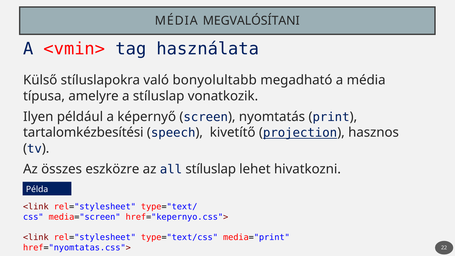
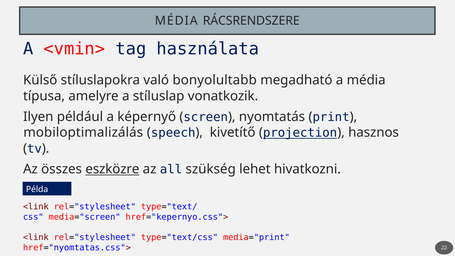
MEGVALÓSÍTANI: MEGVALÓSÍTANI -> RÁCSRENDSZERE (251, 21)
tartalomkézbesítési: tartalomkézbesítési -> mobiloptimalizálás (83, 133)
eszközre underline: none -> present (112, 169)
all stíluslap: stíluslap -> szükség (211, 169)
